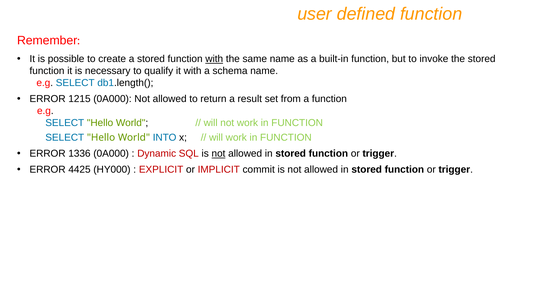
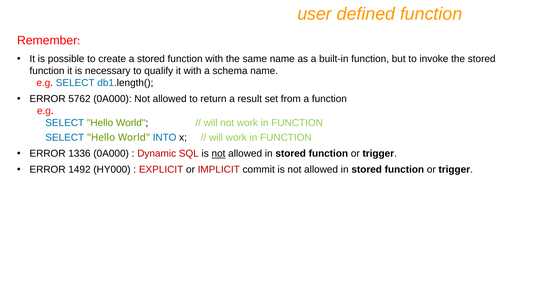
with underline: present -> none (214, 59)
1215: 1215 -> 5762 (79, 99)
4425: 4425 -> 1492 (79, 169)
